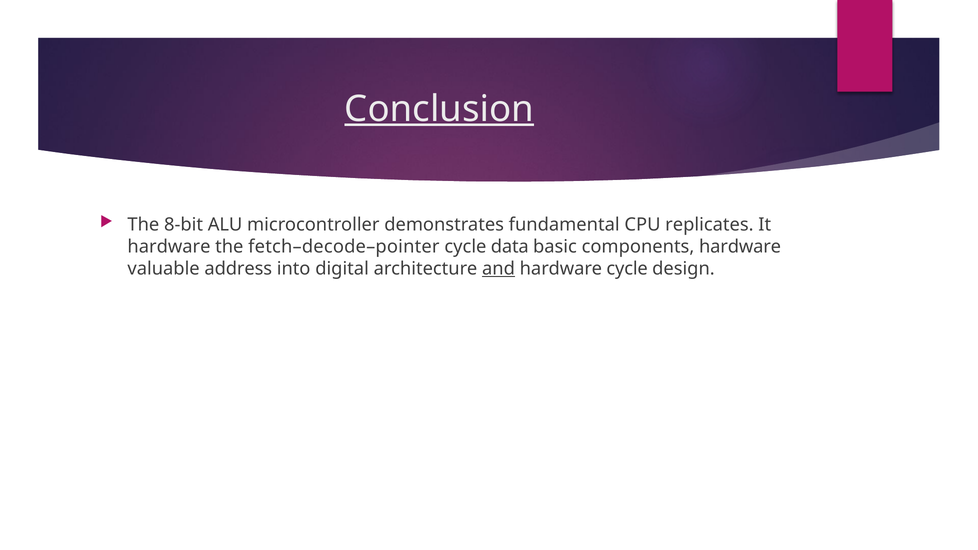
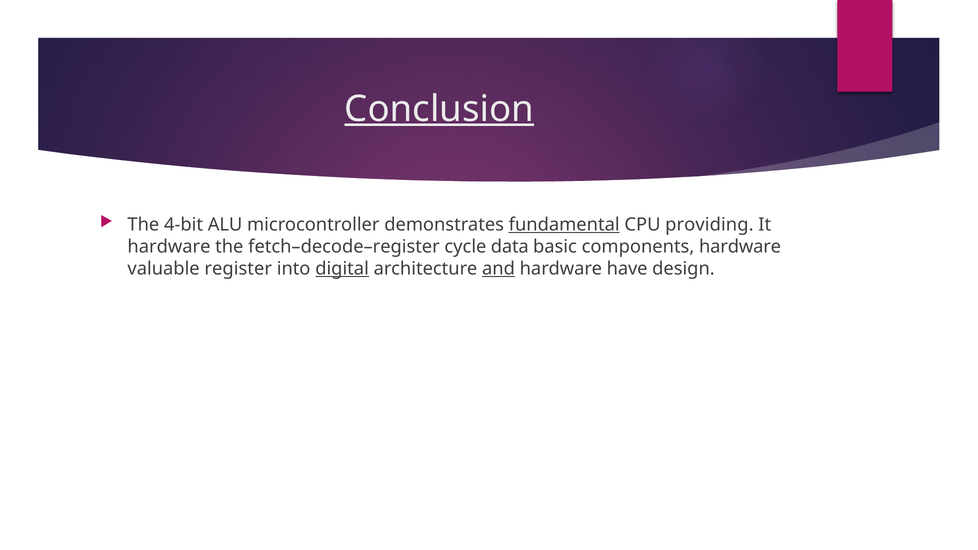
8-bit: 8-bit -> 4-bit (184, 225)
fundamental underline: none -> present (564, 225)
replicates: replicates -> providing (709, 225)
fetch–decode–pointer: fetch–decode–pointer -> fetch–decode–register (344, 247)
address: address -> register (238, 269)
digital underline: none -> present (342, 269)
hardware cycle: cycle -> have (627, 269)
